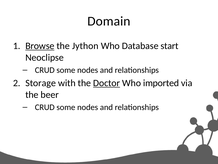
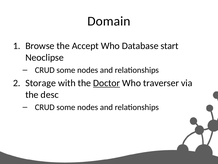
Browse underline: present -> none (40, 46)
Jython: Jython -> Accept (85, 46)
imported: imported -> traverser (161, 83)
beer: beer -> desc (50, 94)
